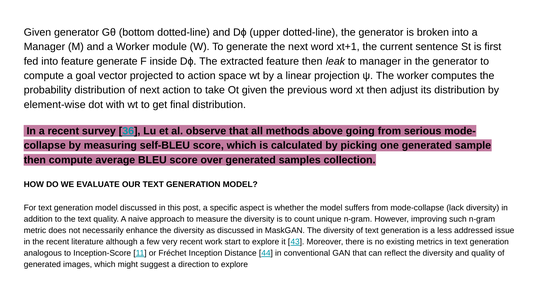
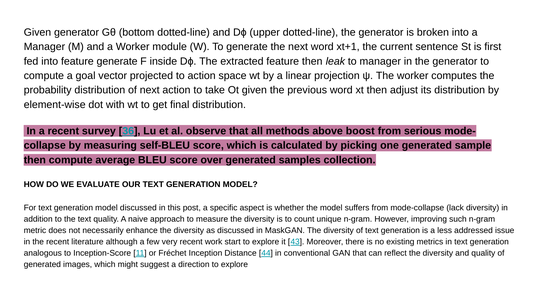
going: going -> boost (360, 131)
